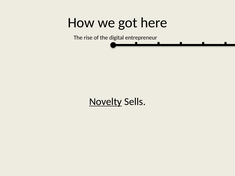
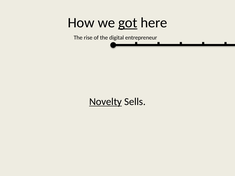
got underline: none -> present (128, 23)
